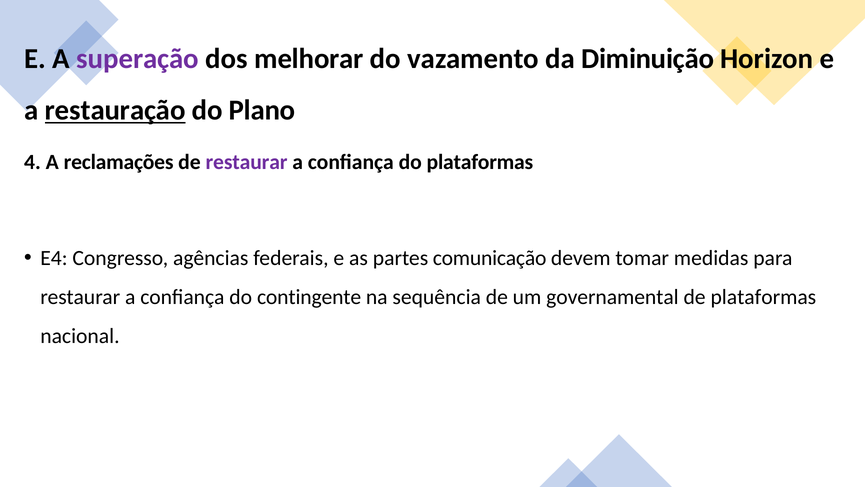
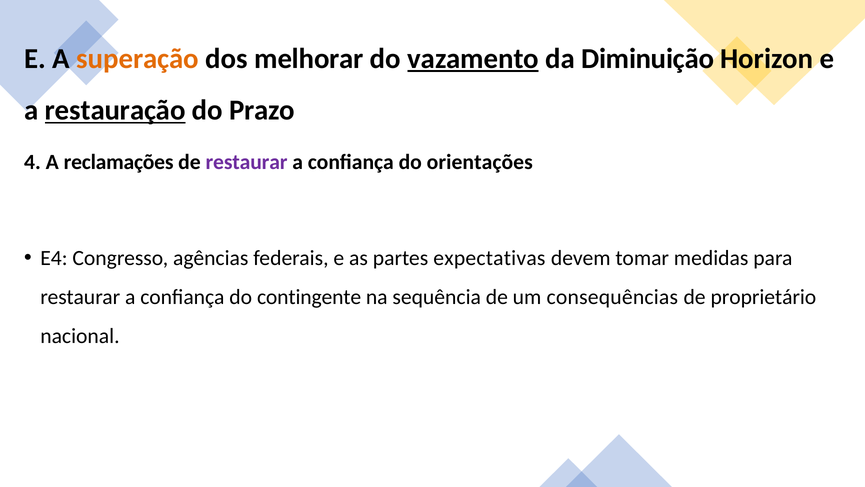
superação colour: purple -> orange (138, 58)
vazamento underline: none -> present (473, 58)
Plano: Plano -> Prazo (262, 110)
do plataformas: plataformas -> orientações (480, 162)
comunicação: comunicação -> expectativas (489, 258)
governamental: governamental -> consequências (612, 297)
de plataformas: plataformas -> proprietário (763, 297)
